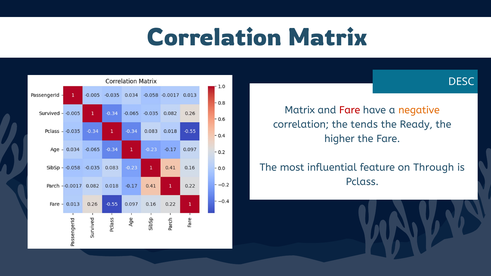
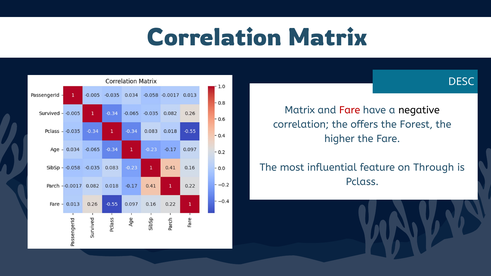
negative colour: orange -> black (419, 110)
tends: tends -> offers (364, 125)
Ready: Ready -> Forest (416, 125)
